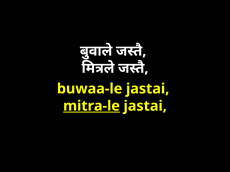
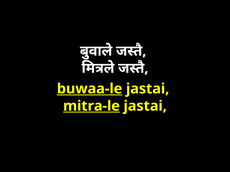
buwaa-le underline: none -> present (90, 89)
